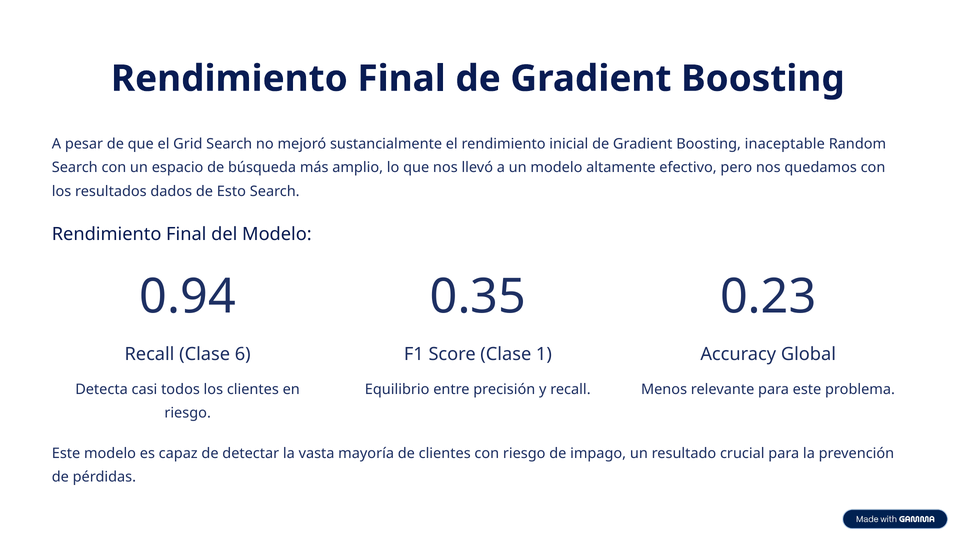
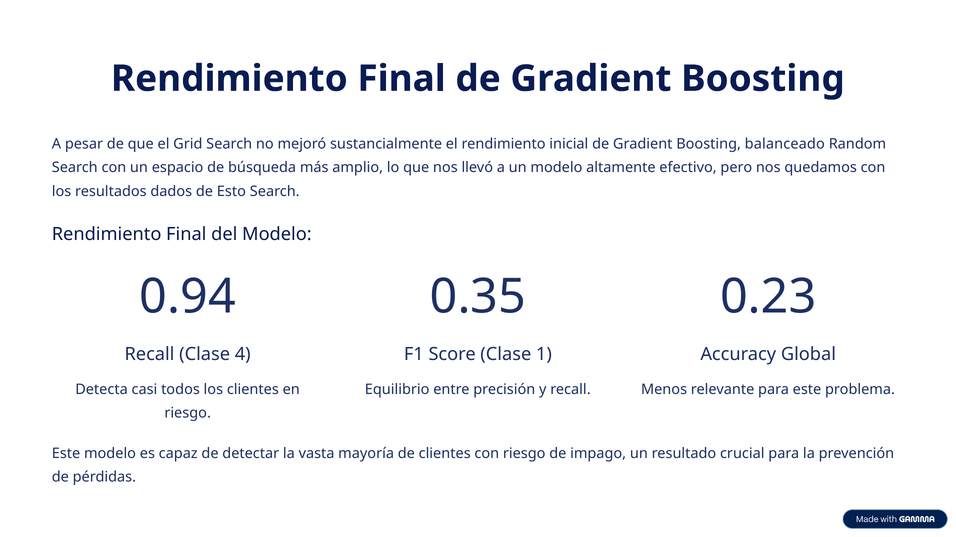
inaceptable: inaceptable -> balanceado (785, 144)
6: 6 -> 4 (243, 355)
